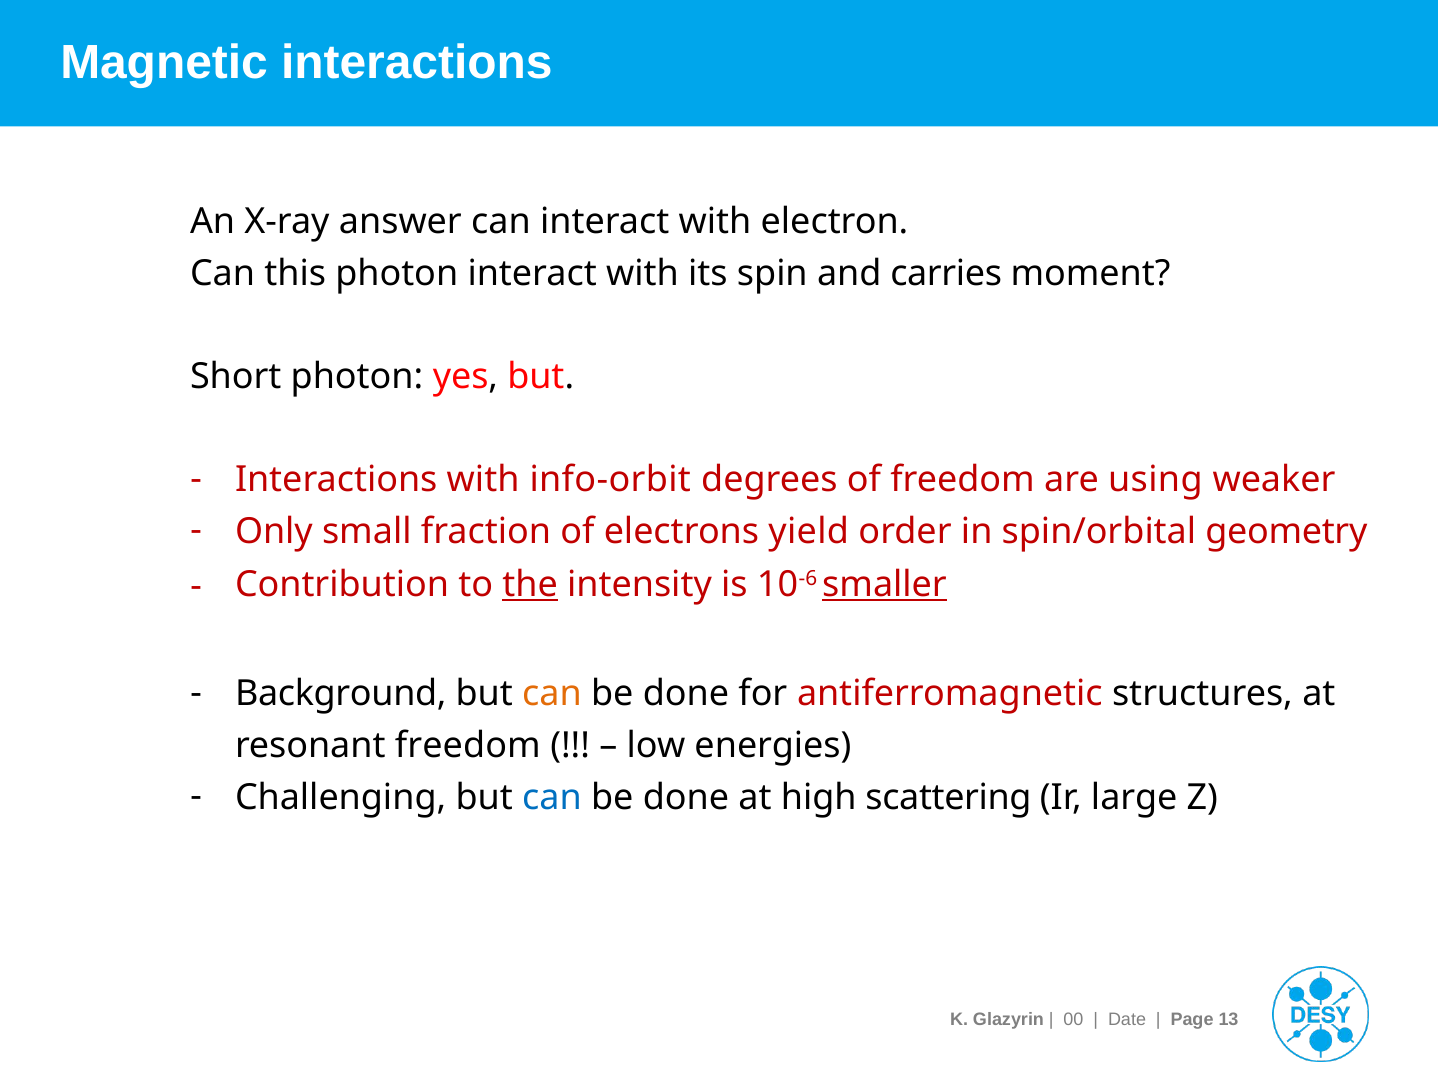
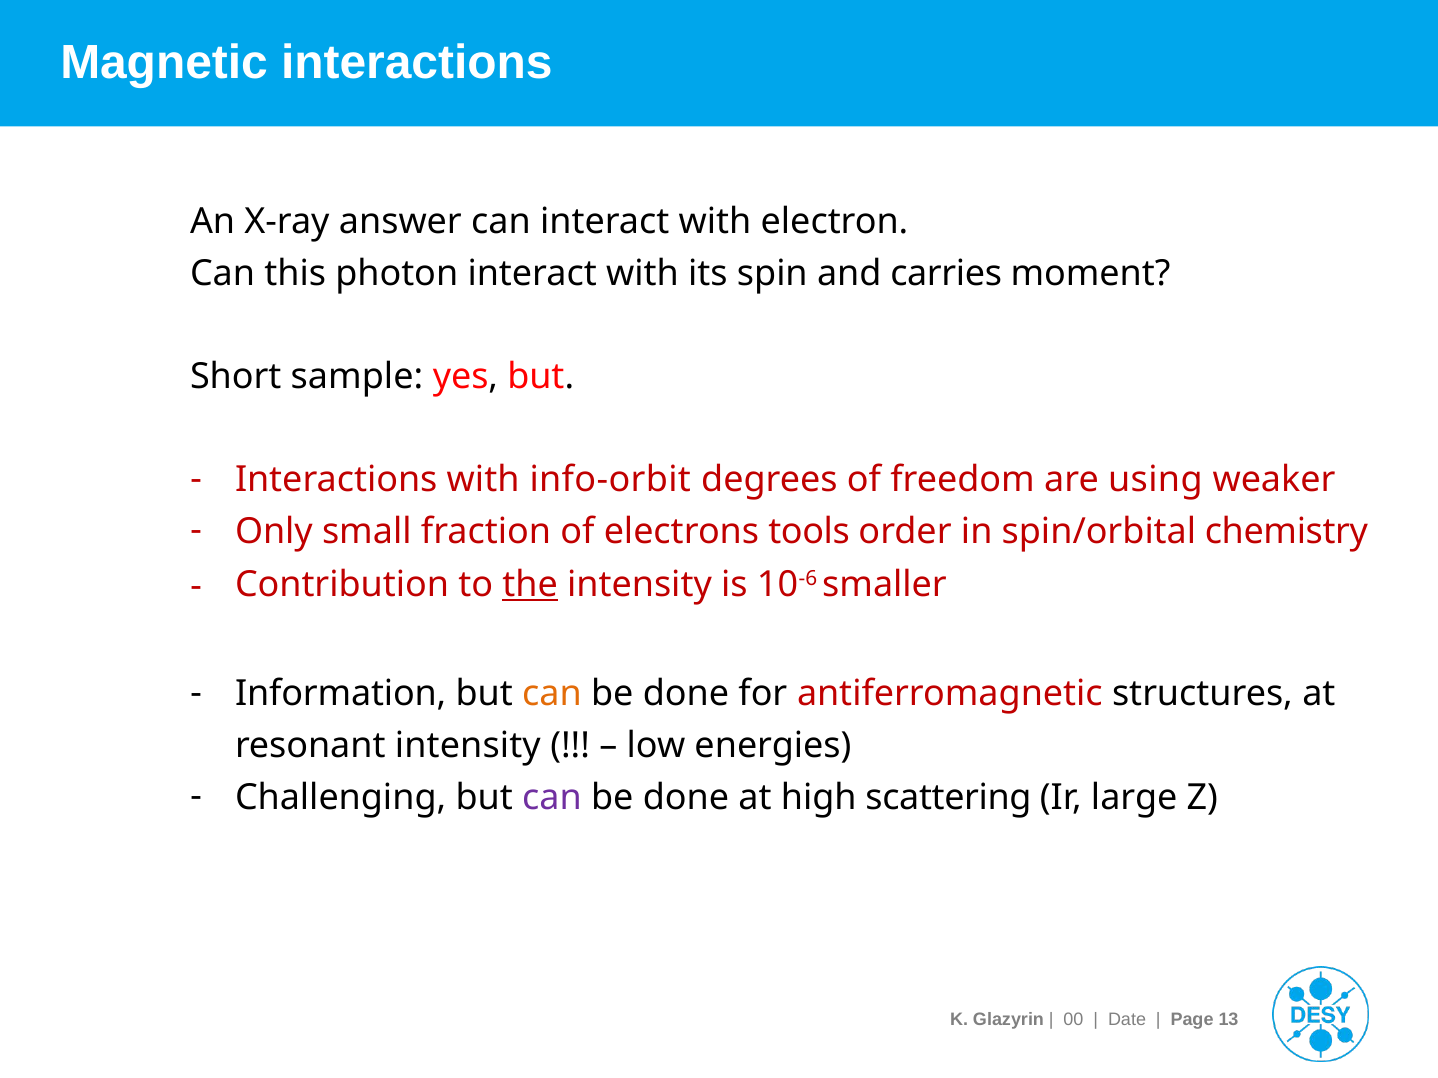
Short photon: photon -> sample (357, 377)
yield: yield -> tools (809, 532)
geometry: geometry -> chemistry (1286, 532)
smaller underline: present -> none (884, 585)
Background: Background -> Information (341, 694)
resonant freedom: freedom -> intensity (468, 746)
can colour: blue -> purple (552, 798)
